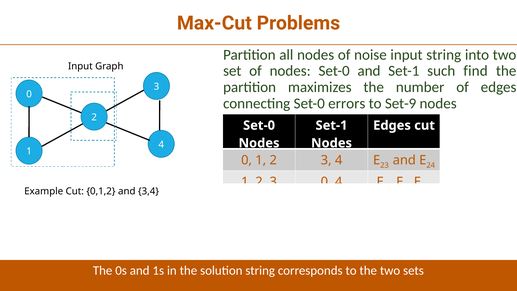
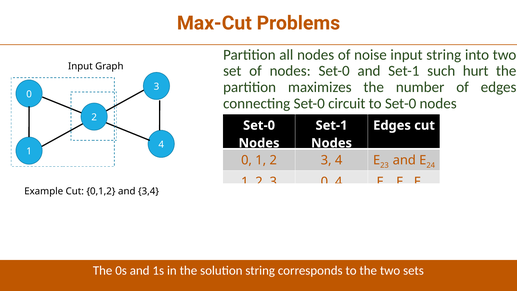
find: find -> hurt (476, 71)
errors: errors -> circuit (347, 103)
to Set-9: Set-9 -> Set-0 (401, 103)
